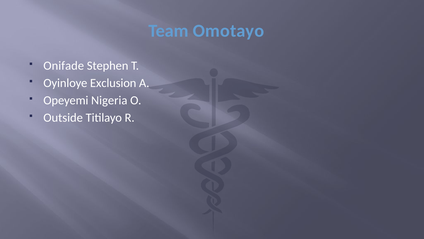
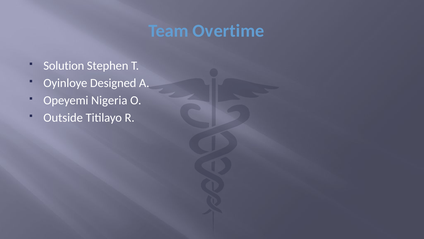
Omotayo: Omotayo -> Overtime (229, 31)
Onifade: Onifade -> Solution (64, 66)
Exclusion: Exclusion -> Designed (113, 83)
